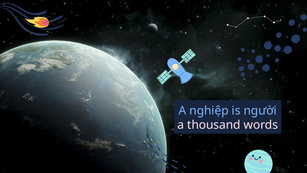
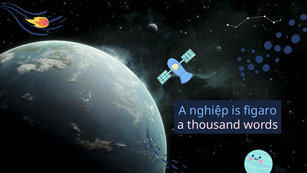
người: người -> figaro (260, 110)
